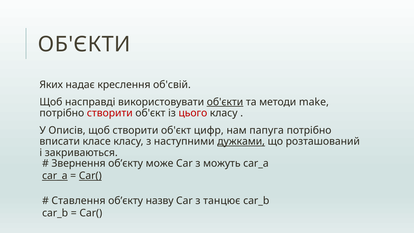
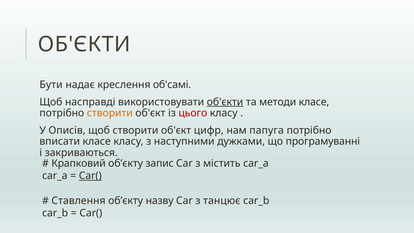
Яких: Яких -> Бути (51, 85)
об'свій: об'свій -> об'самі (172, 85)
методи make: make -> класe (314, 102)
створити colour: red -> orange (110, 113)
дужками underline: present -> none (241, 141)
розташований: розташований -> програмуванні (323, 141)
Звернення: Звернення -> Крапковий (79, 163)
може: може -> запис (160, 163)
можуть: можуть -> містить (222, 163)
car_a underline: present -> none (55, 176)
